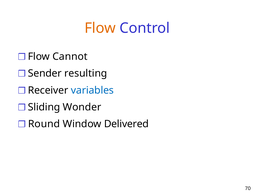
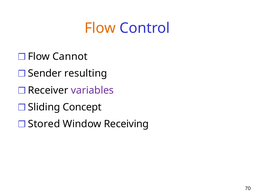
variables colour: blue -> purple (92, 90)
Wonder: Wonder -> Concept (82, 107)
Round: Round -> Stored (44, 124)
Delivered: Delivered -> Receiving (126, 124)
